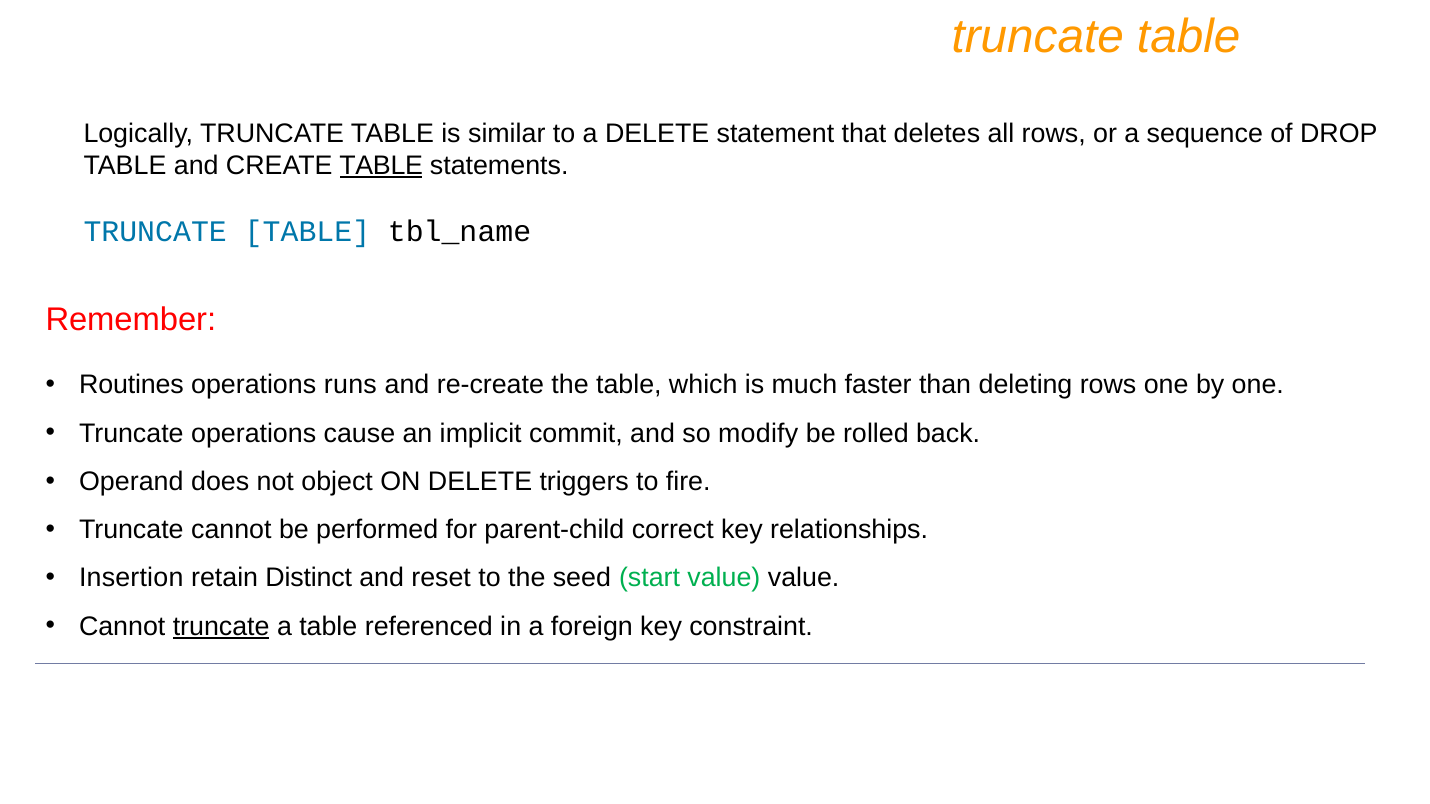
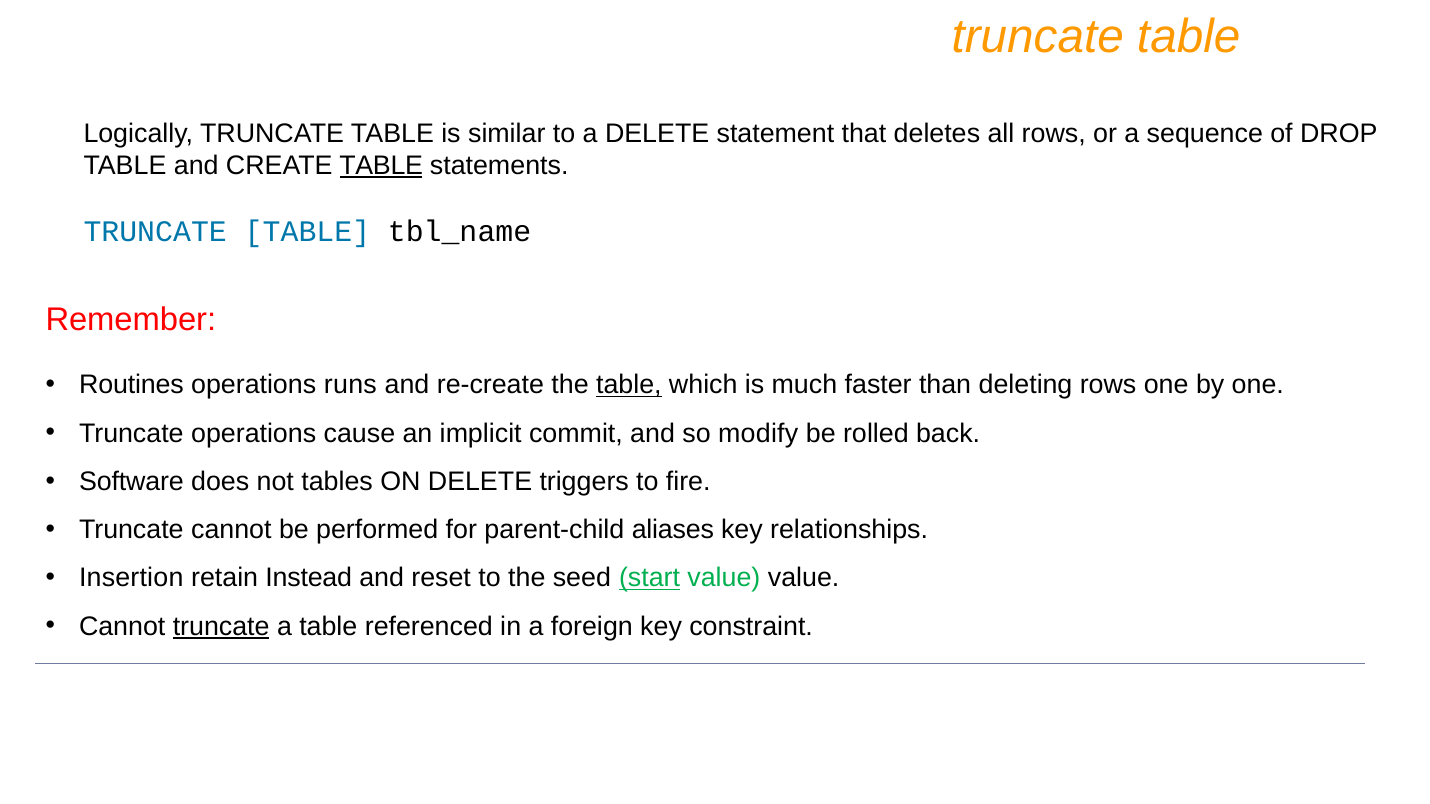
table underline: none -> present (629, 385)
Operand: Operand -> Software (131, 482)
object: object -> tables (337, 482)
correct: correct -> aliases (673, 530)
Distinct: Distinct -> Instead (309, 578)
start underline: none -> present (650, 578)
